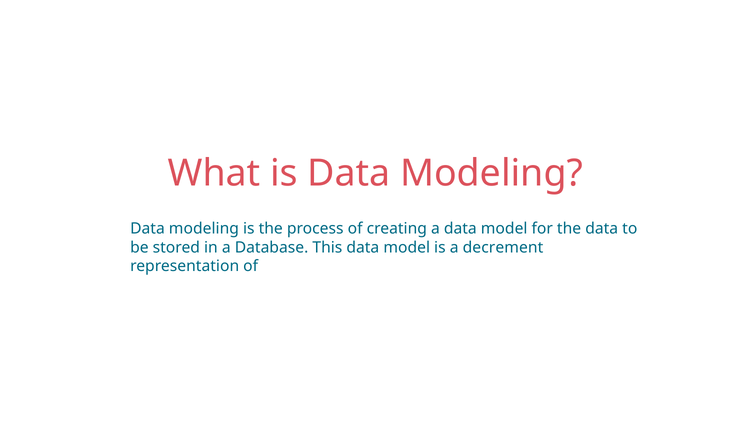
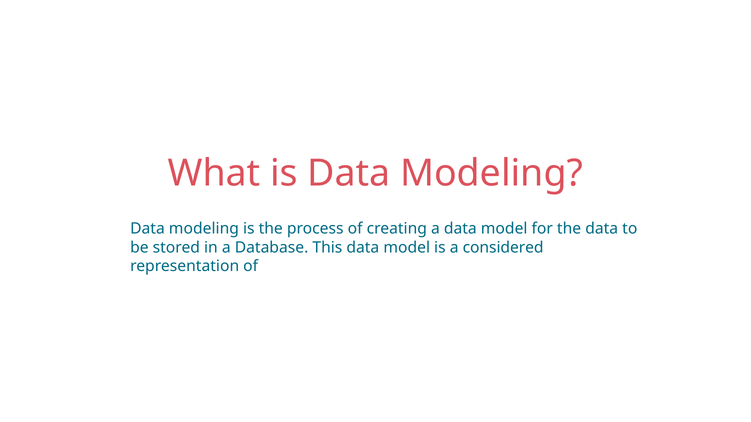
decrement: decrement -> considered (503, 248)
